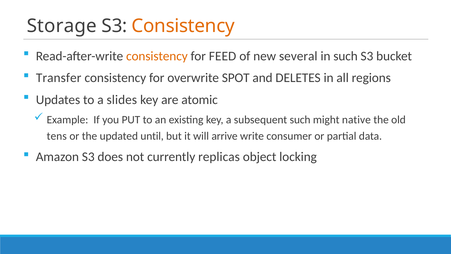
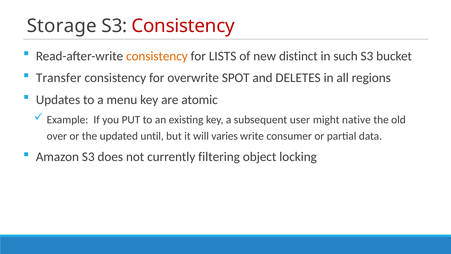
Consistency colour: orange -> red (183, 26)
FEED: FEED -> LISTS (223, 56)
several: several -> distinct (298, 56)
slides: slides -> menu (122, 100)
subsequent such: such -> user (300, 120)
tens: tens -> over (57, 136)
arrive: arrive -> varies (225, 136)
replicas: replicas -> filtering (219, 157)
